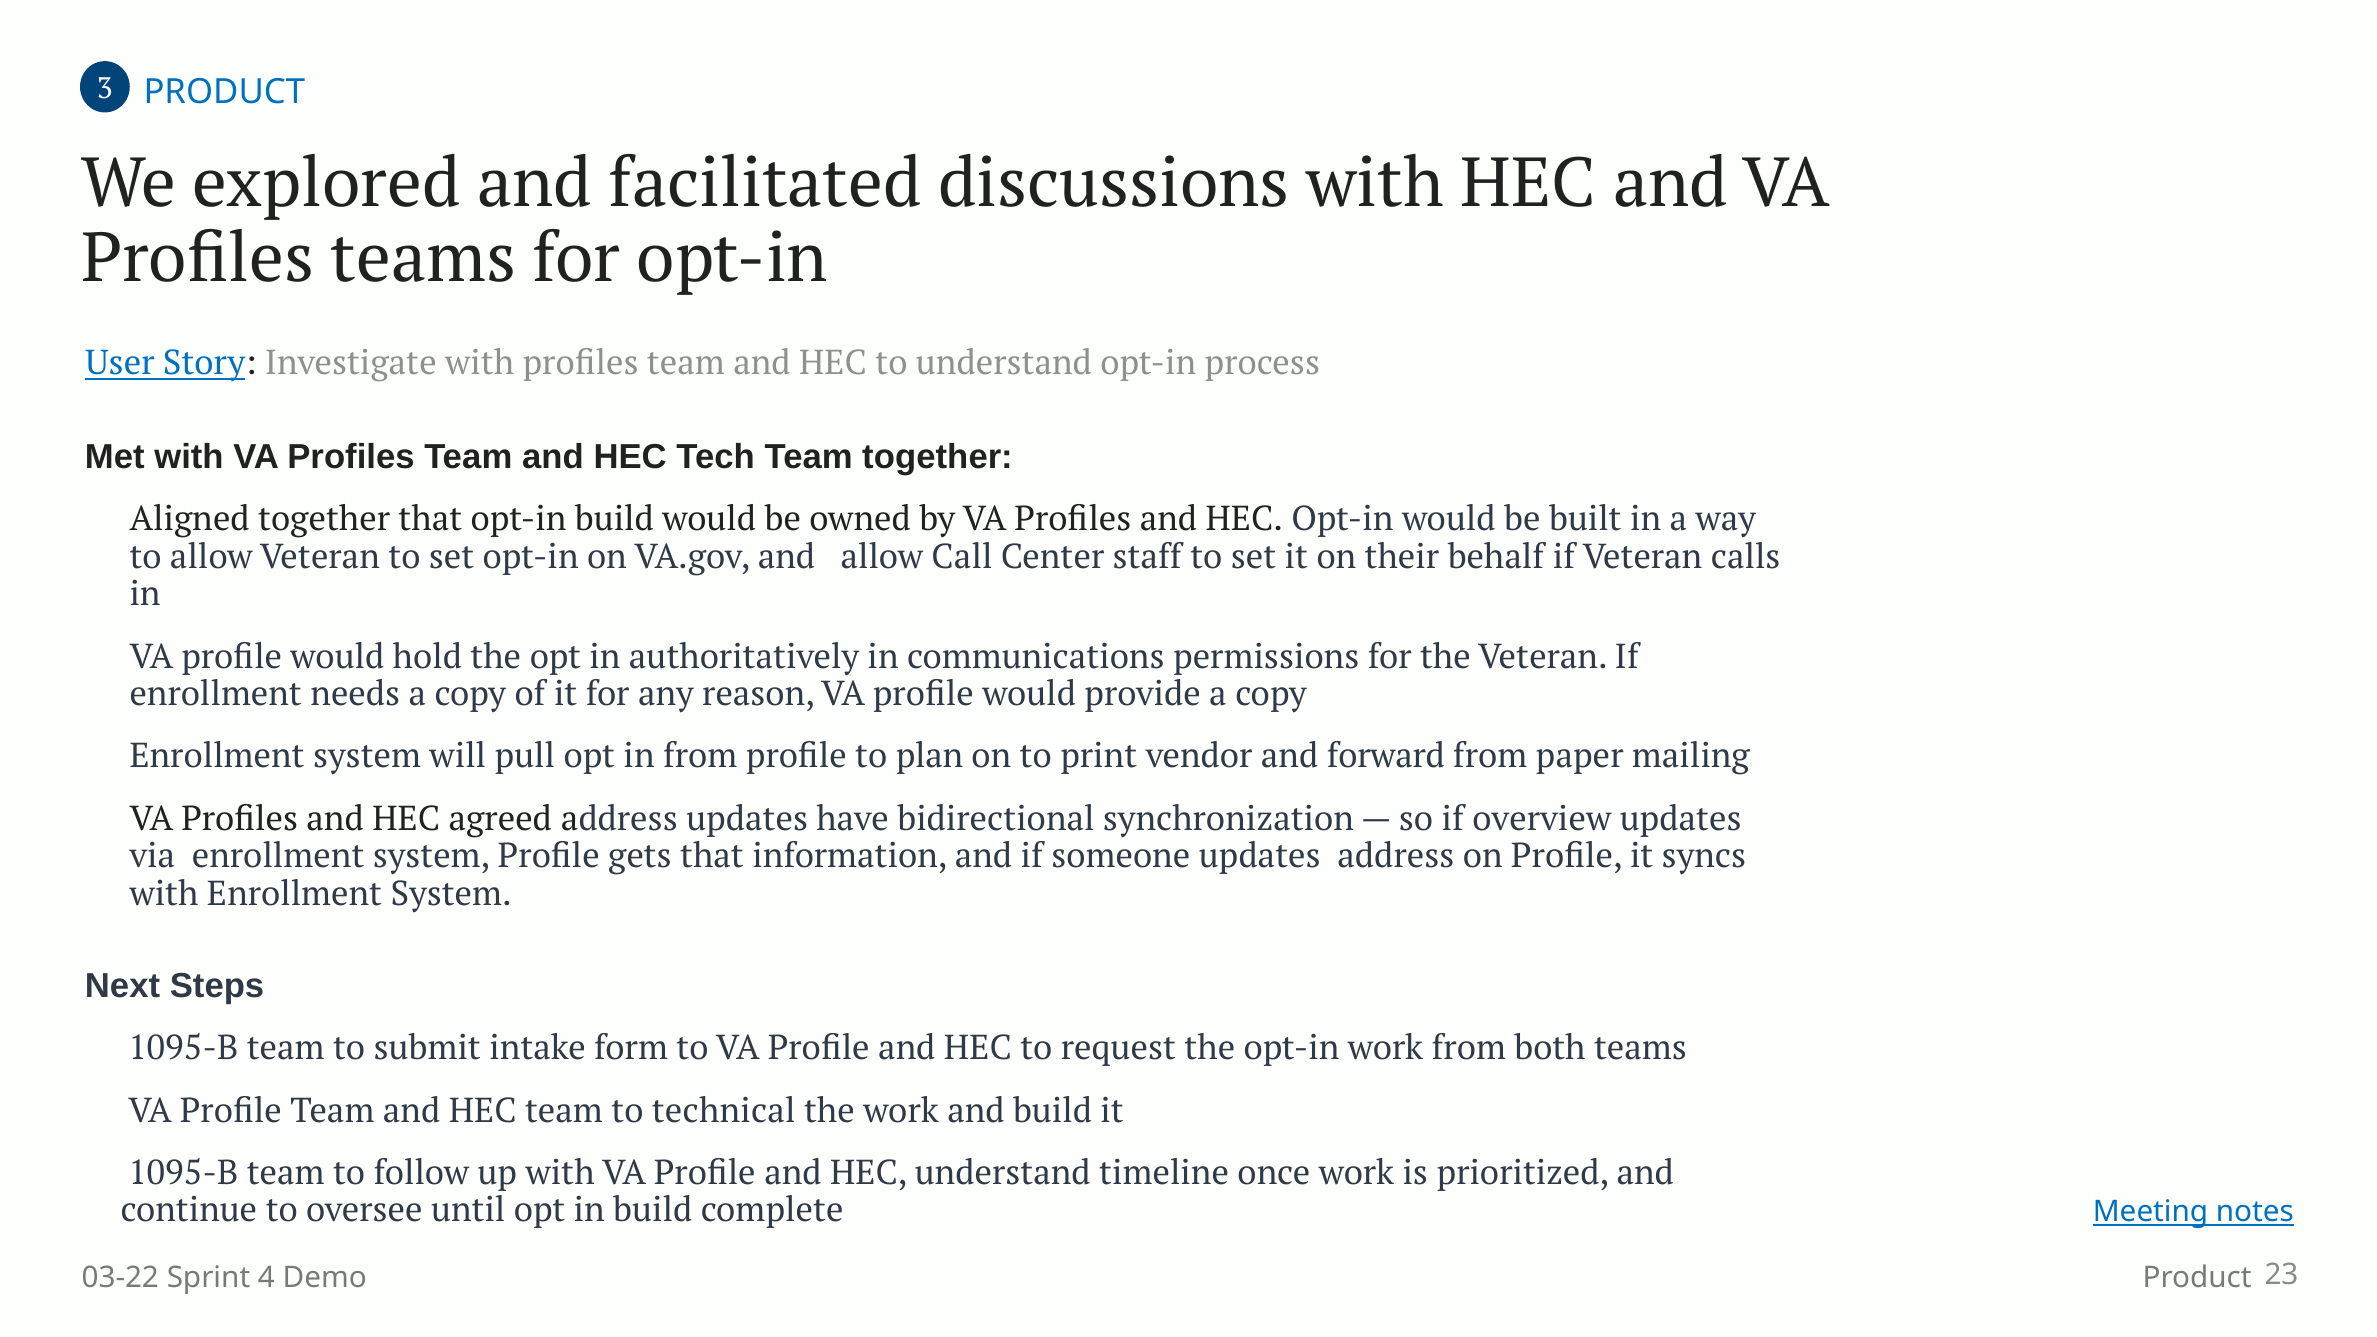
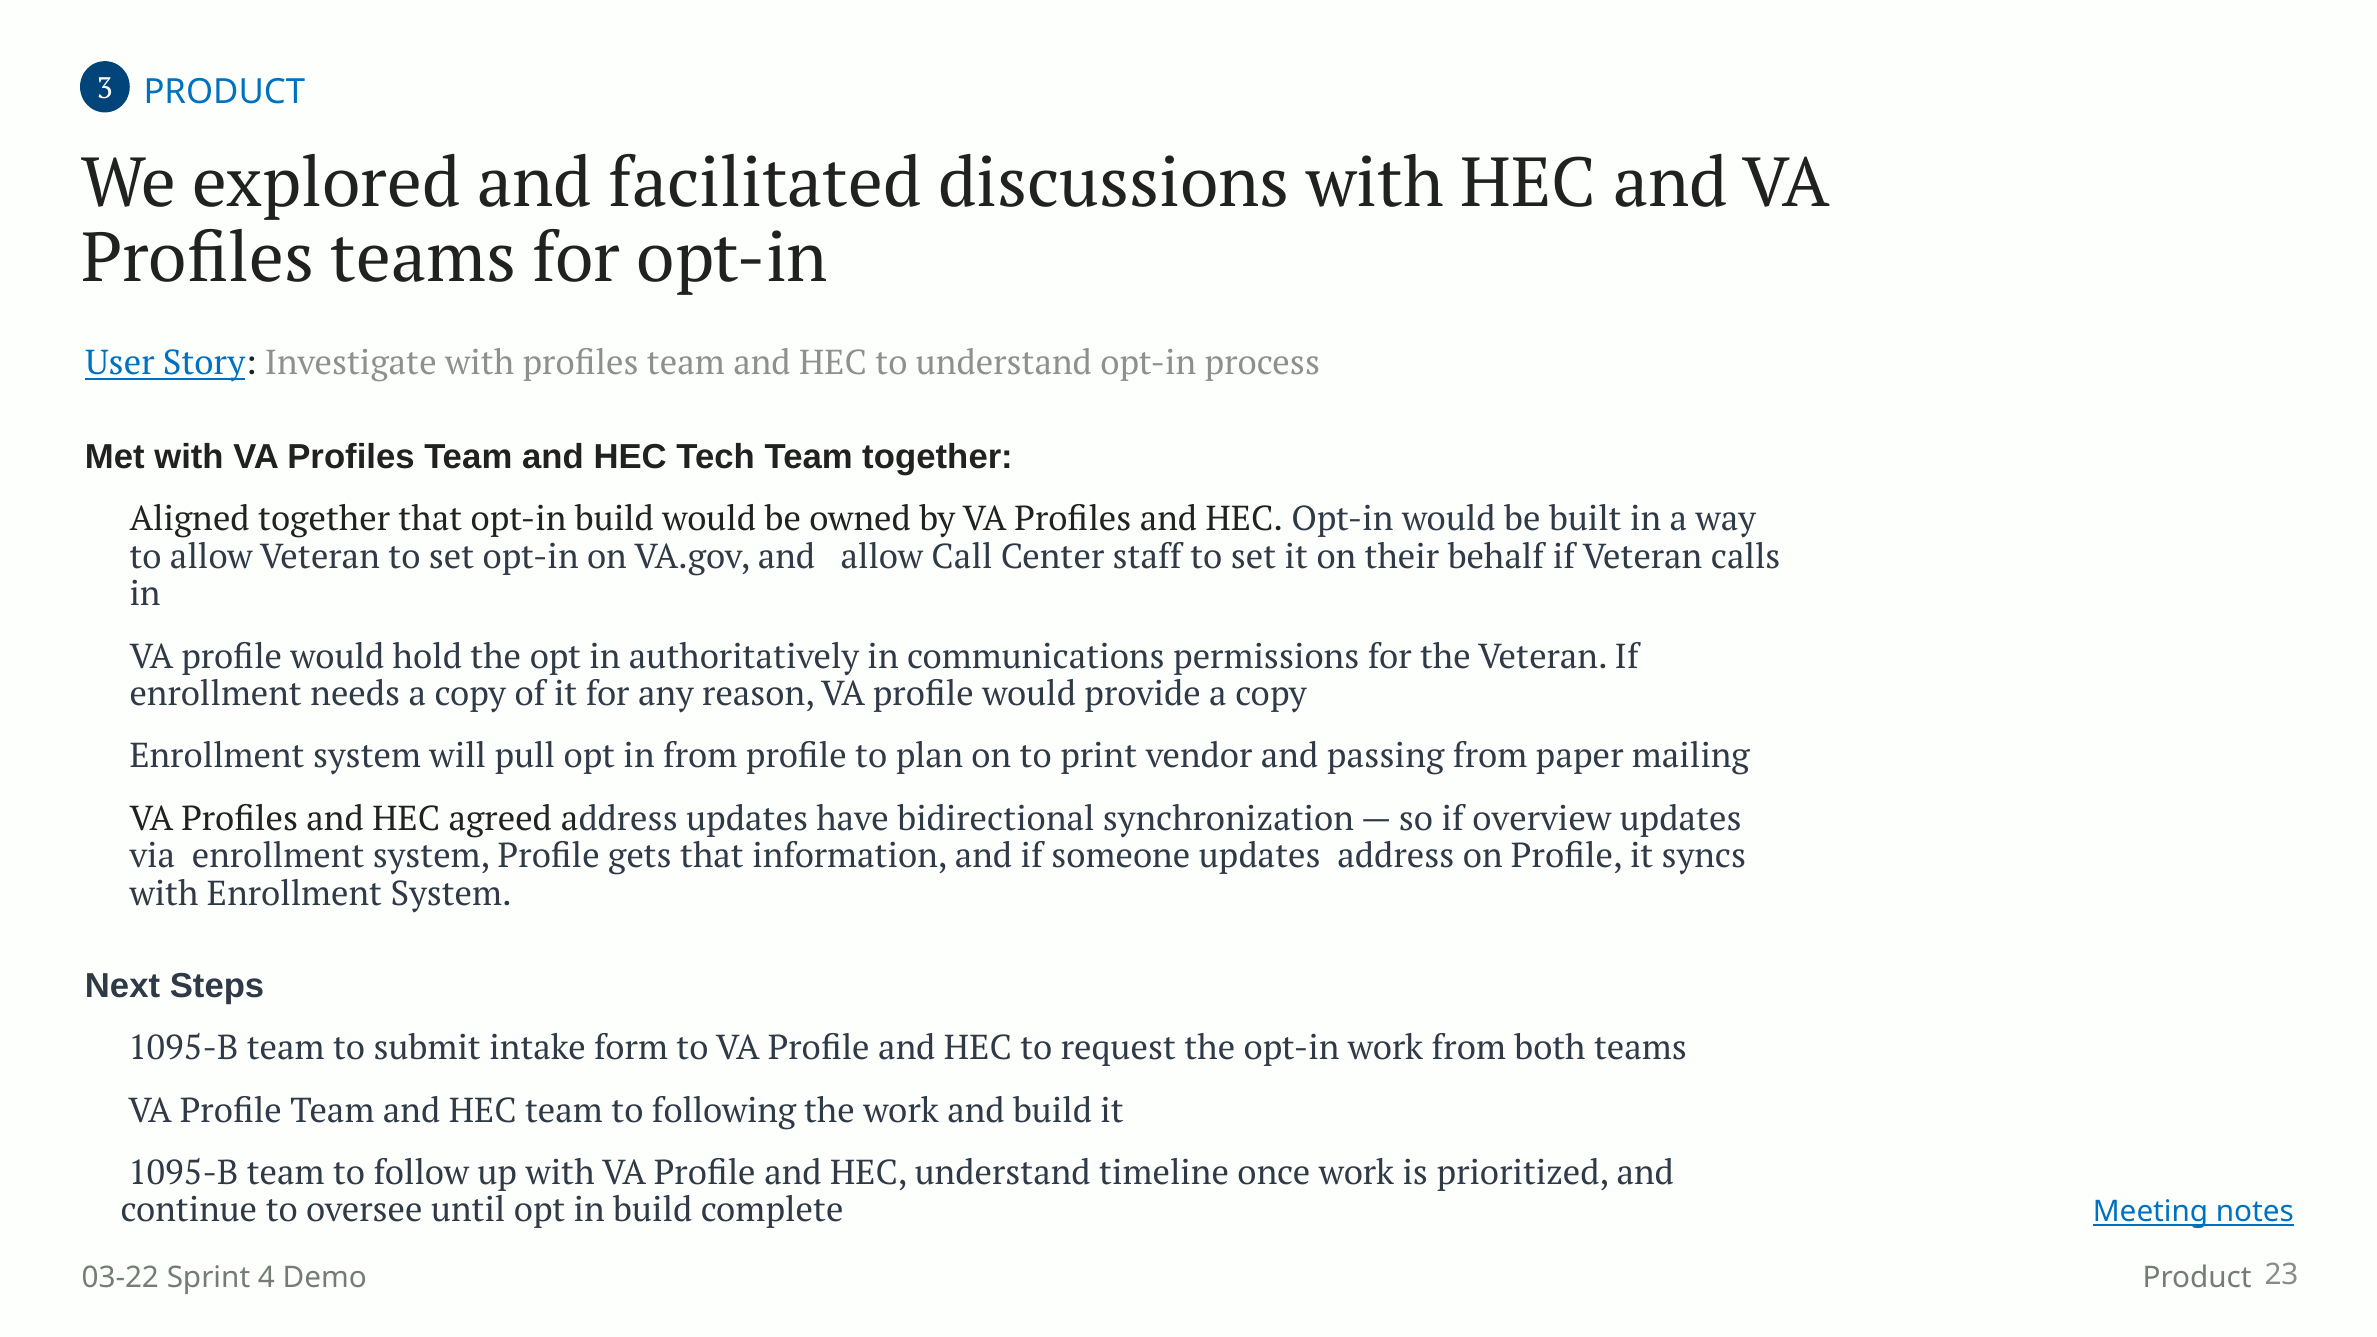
forward: forward -> passing (1386, 757)
technical: technical -> following (724, 1111)
